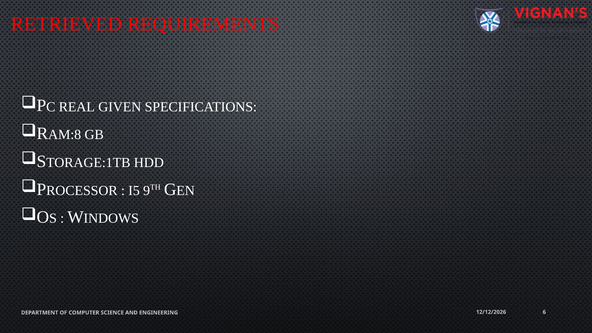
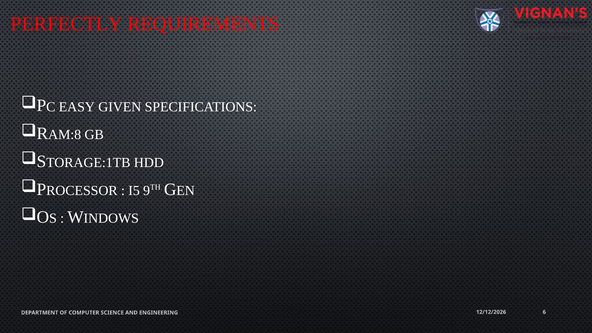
RETRIEVED: RETRIEVED -> PERFECTLY (66, 24)
REAL: REAL -> EASY (77, 107)
